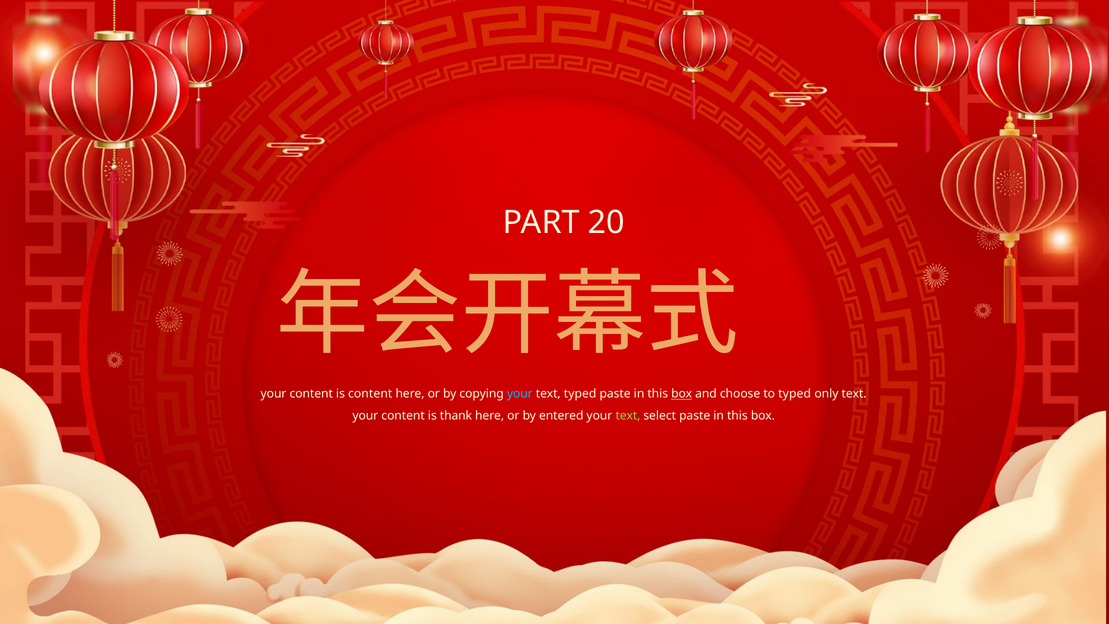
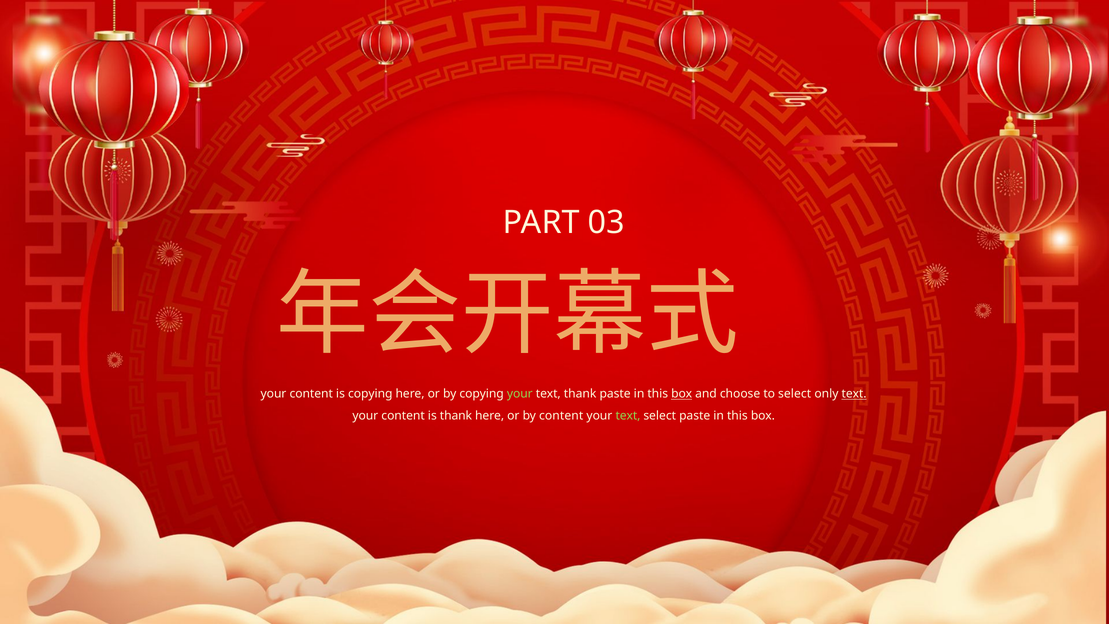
20: 20 -> 03 (606, 222)
is content: content -> copying (370, 394)
your colour: light blue -> light green (520, 394)
text typed: typed -> thank (580, 394)
to typed: typed -> select (795, 394)
text underline: none -> present (854, 394)
by entered: entered -> content (561, 416)
